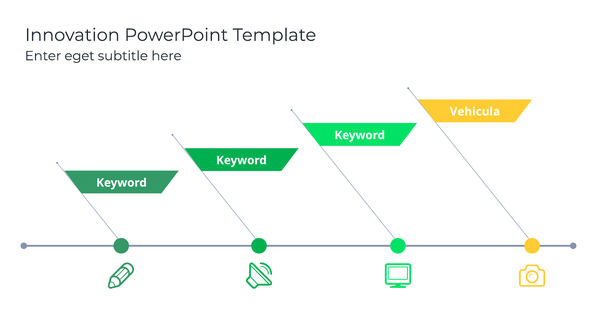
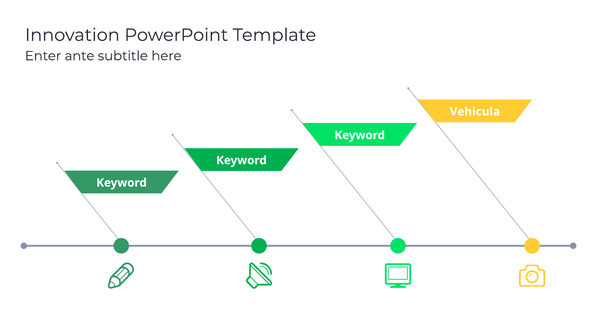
eget: eget -> ante (80, 56)
